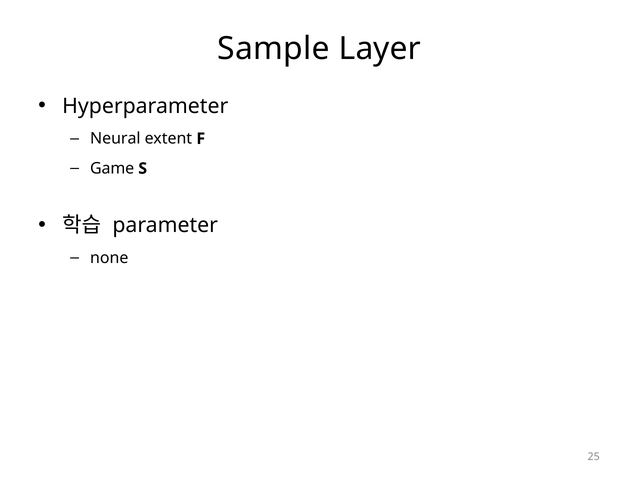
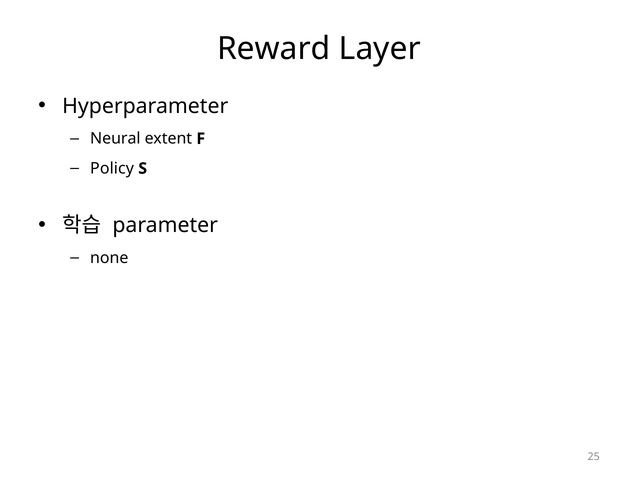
Sample: Sample -> Reward (274, 49)
Game: Game -> Policy (112, 168)
